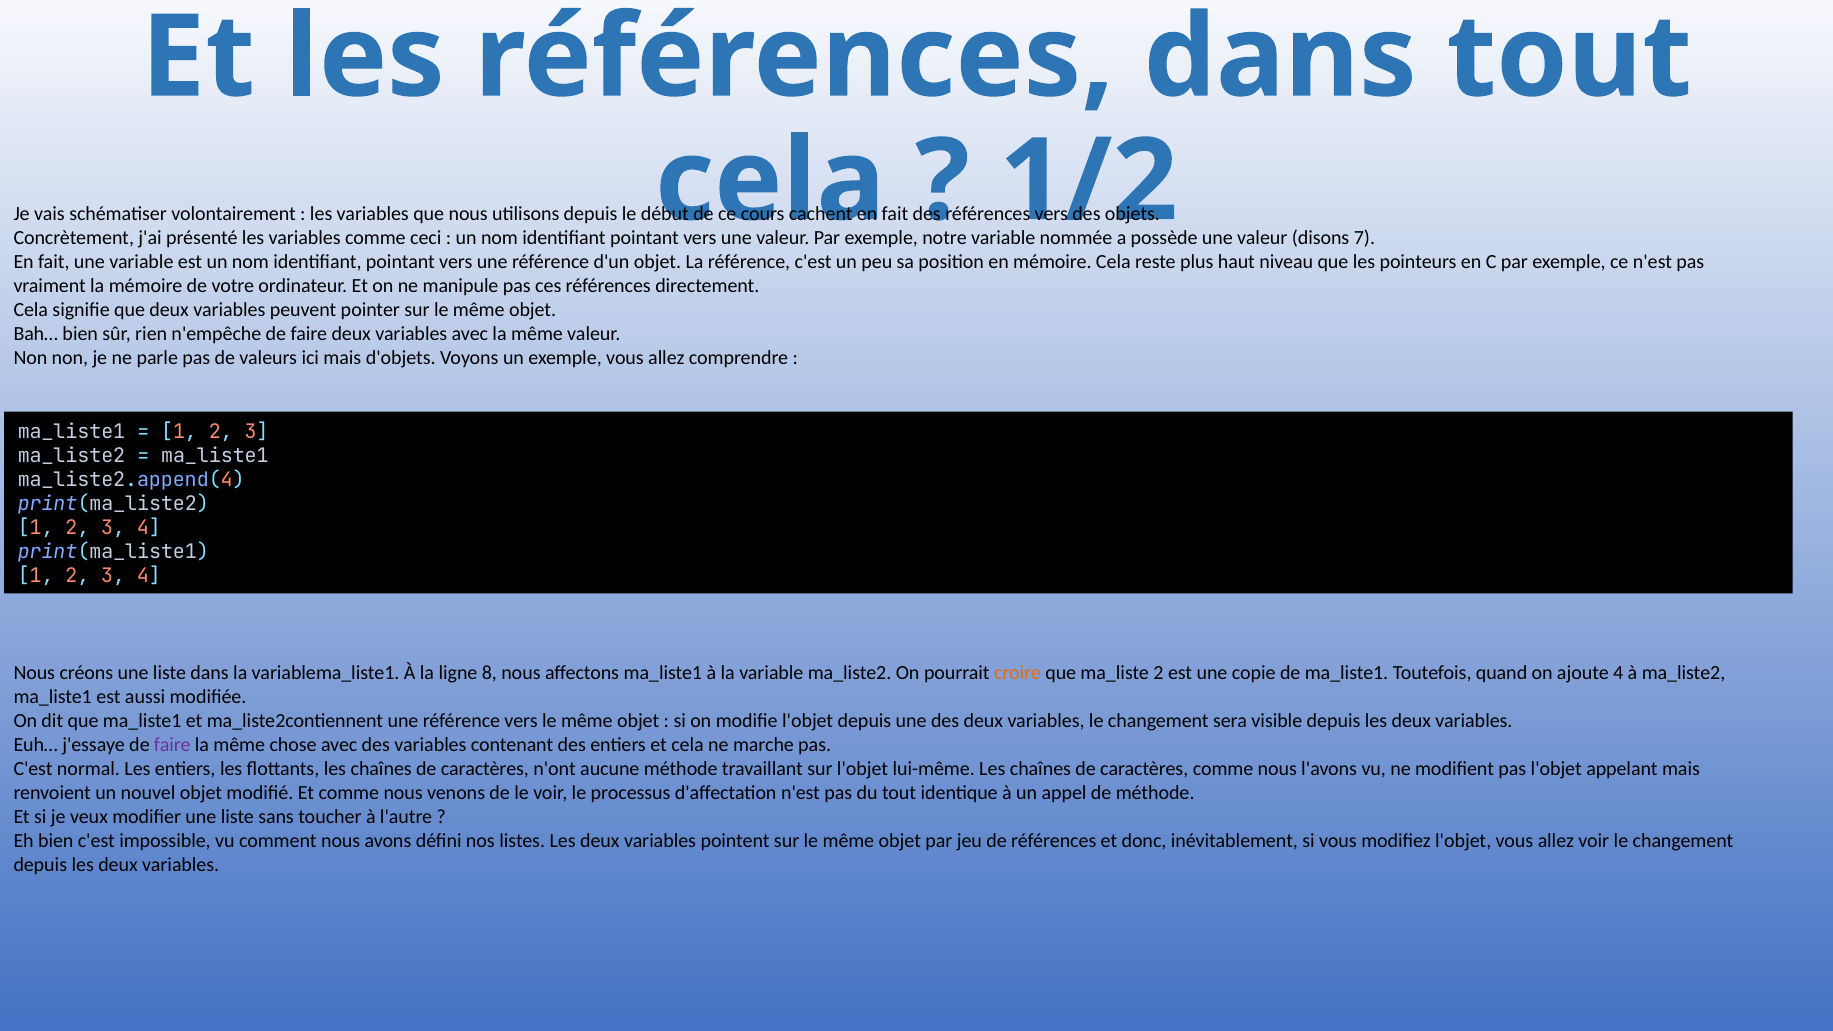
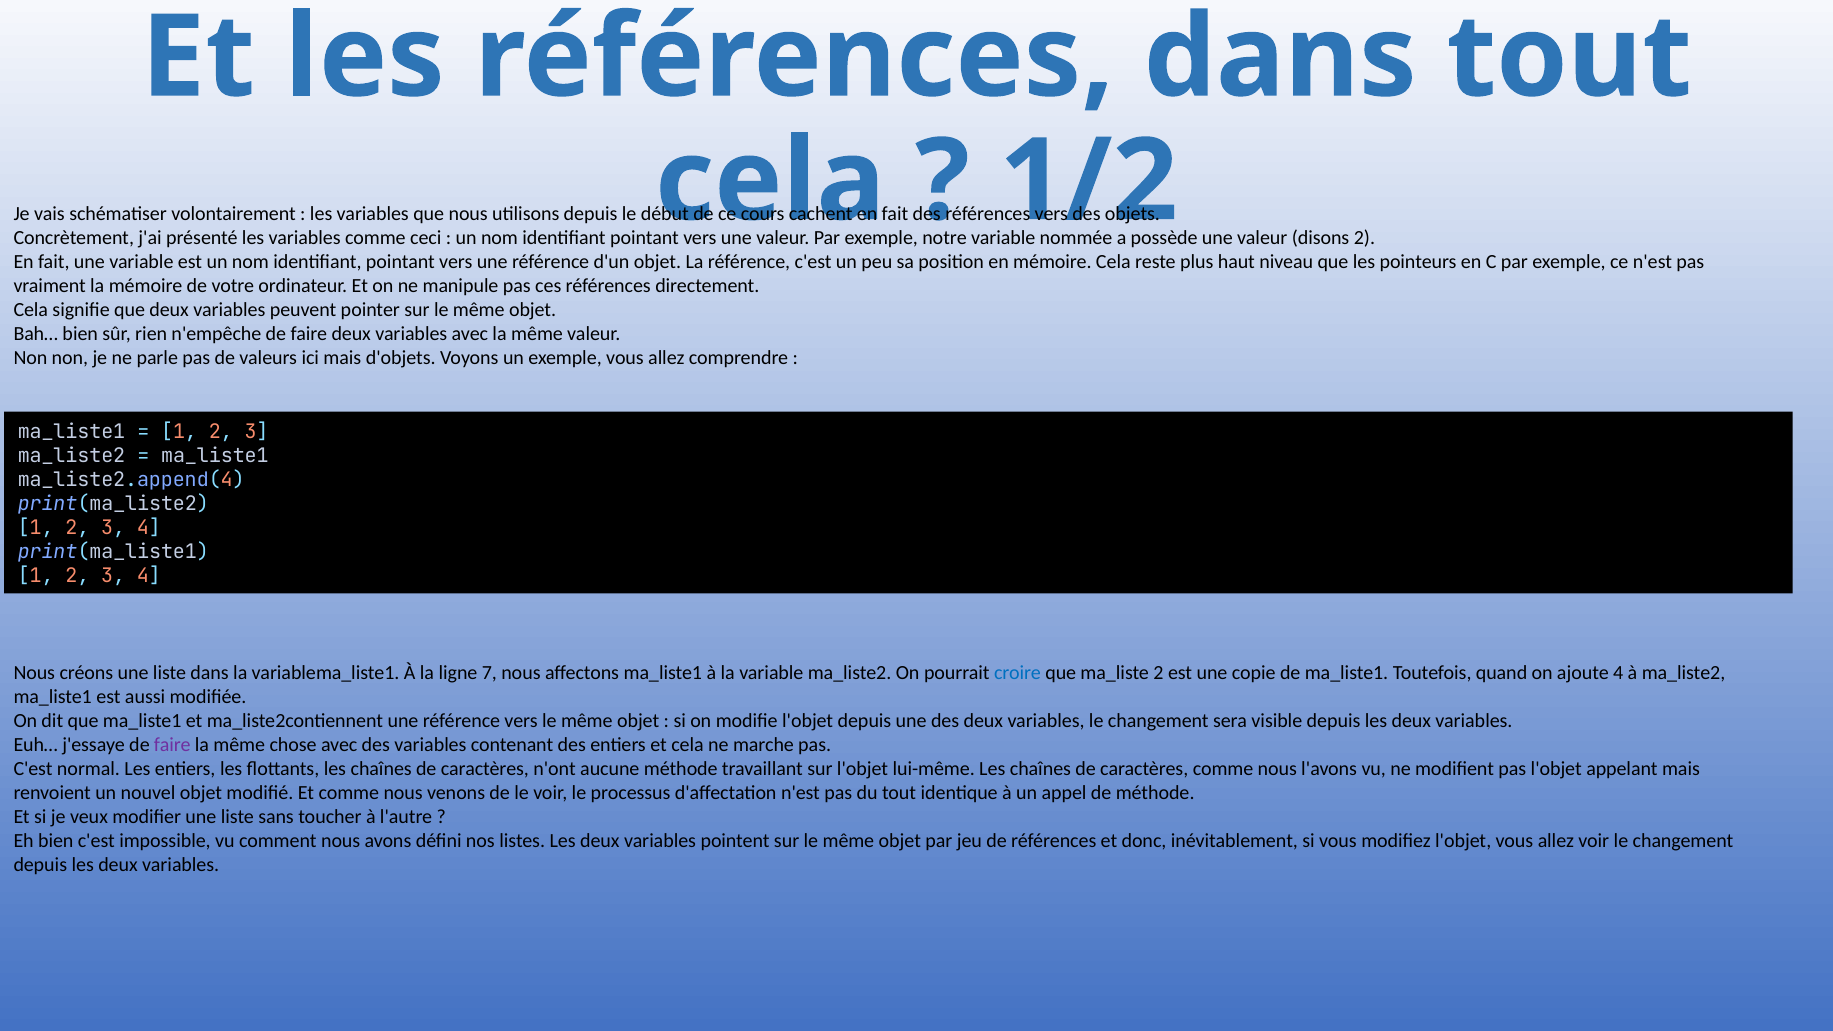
disons 7: 7 -> 2 (1364, 237)
8: 8 -> 7 (489, 673)
croire colour: orange -> blue (1017, 673)
